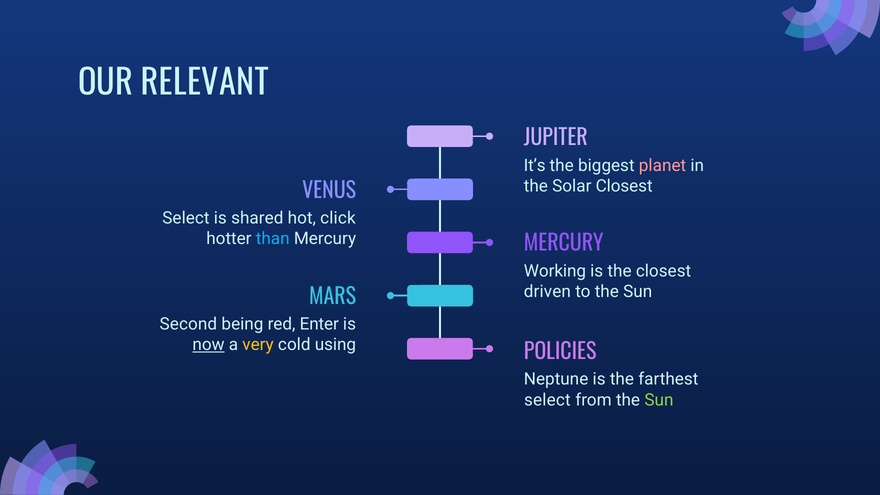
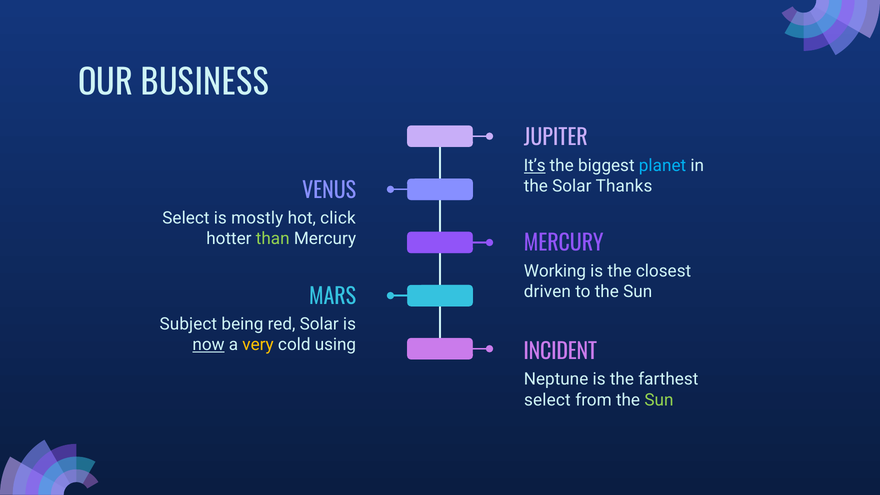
RELEVANT: RELEVANT -> BUSINESS (205, 84)
It’s underline: none -> present (535, 166)
planet colour: pink -> light blue (663, 166)
Solar Closest: Closest -> Thanks (624, 186)
shared: shared -> mostly (257, 218)
than colour: light blue -> light green (273, 239)
Second: Second -> Subject (188, 324)
red Enter: Enter -> Solar (319, 324)
POLICIES: POLICIES -> INCIDENT (560, 352)
